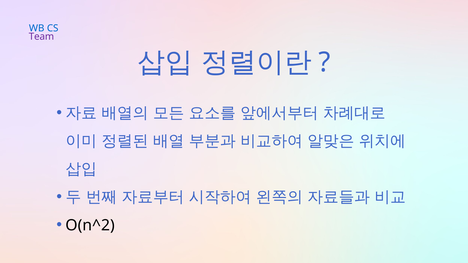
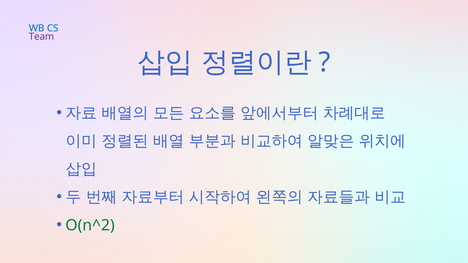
O(n^2 colour: black -> green (90, 225)
